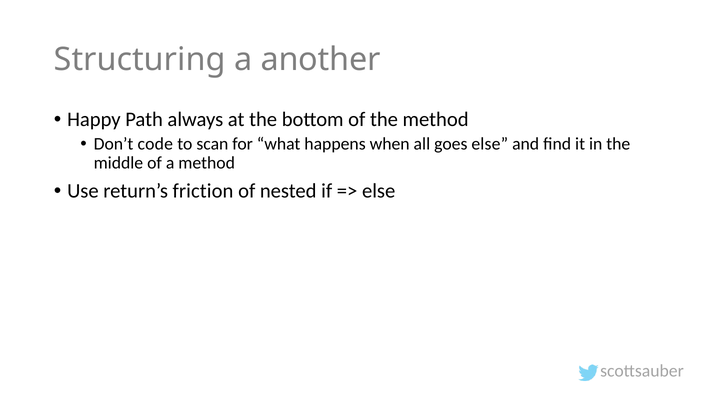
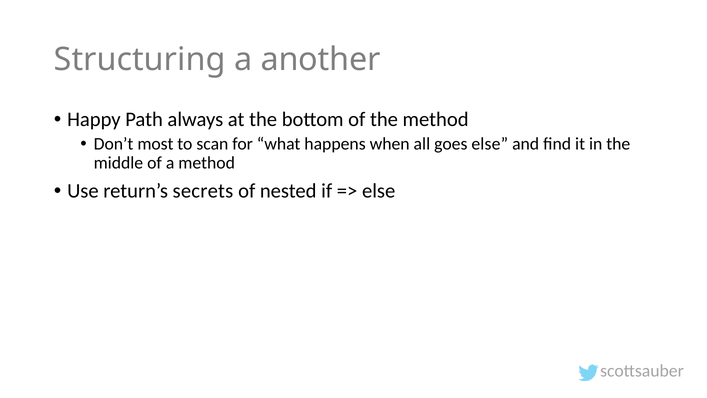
code: code -> most (155, 144)
friction: friction -> secrets (203, 191)
